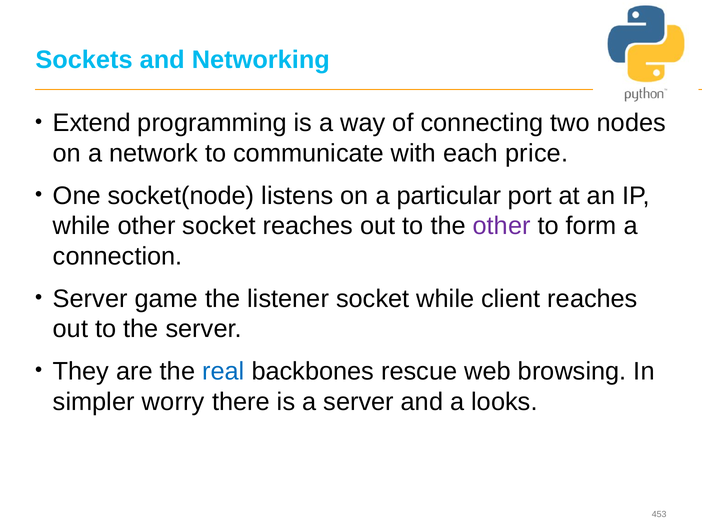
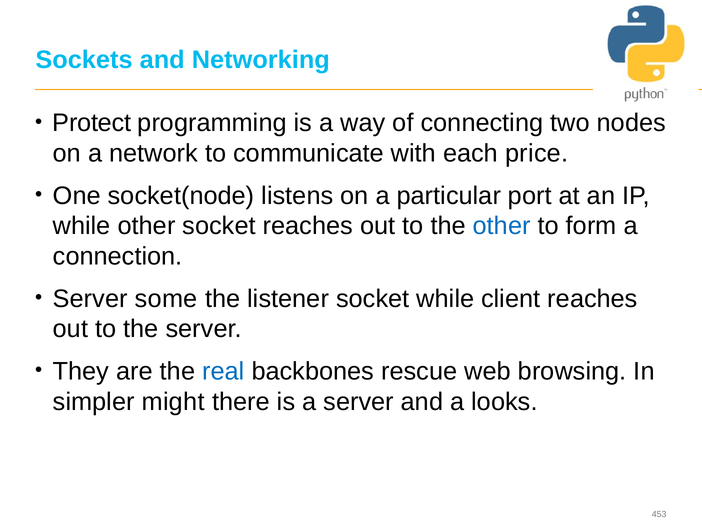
Extend: Extend -> Protect (92, 123)
other colour: purple -> blue (502, 226)
game: game -> some (166, 298)
worry: worry -> might (173, 401)
